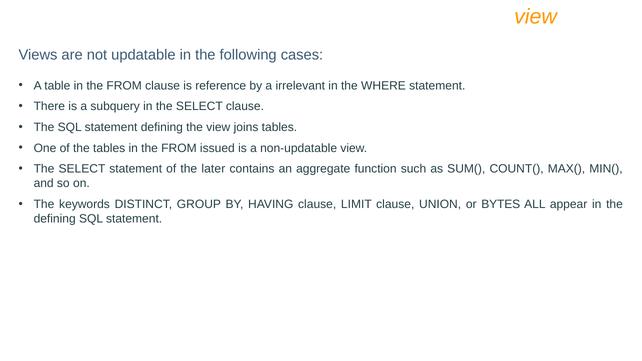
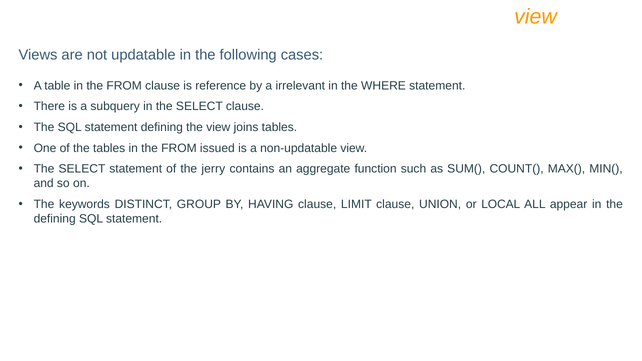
later: later -> jerry (213, 169)
BYTES: BYTES -> LOCAL (501, 204)
